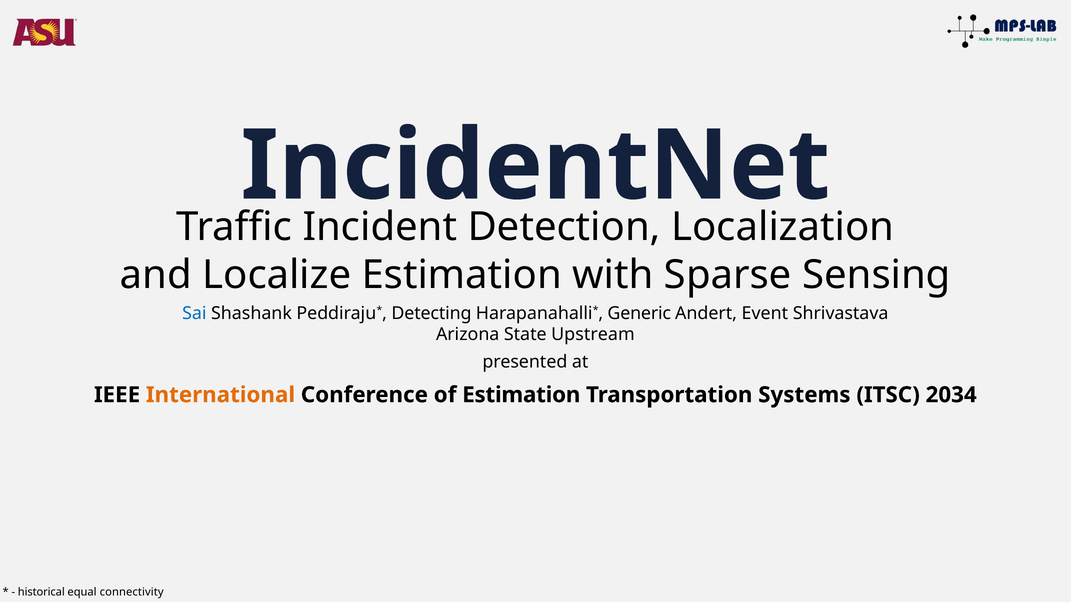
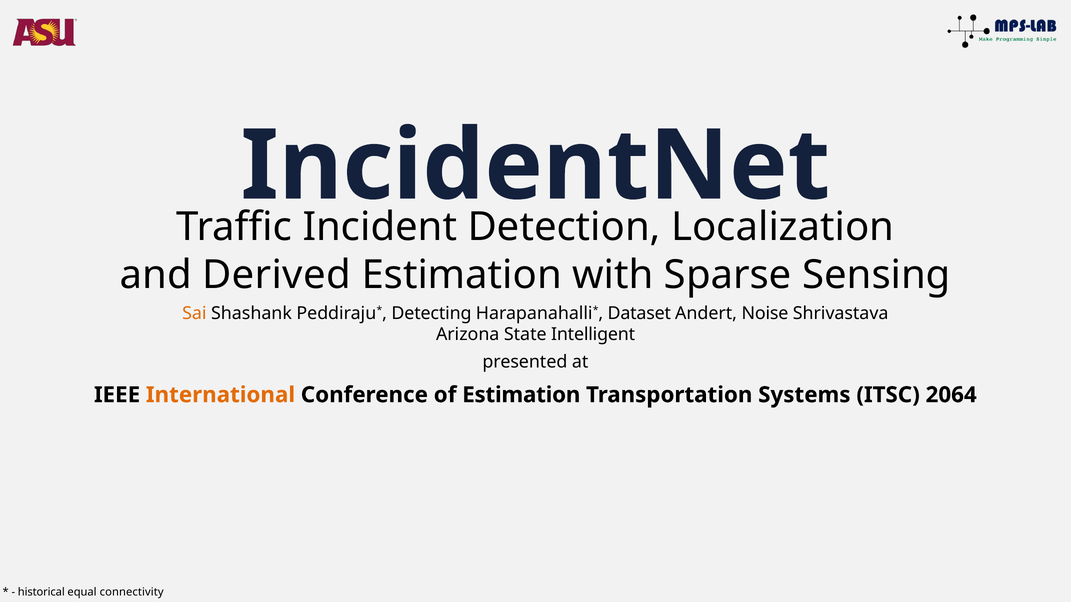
Localize: Localize -> Derived (277, 275)
Sai colour: blue -> orange (194, 313)
Generic: Generic -> Dataset (639, 313)
Event: Event -> Noise (765, 313)
Upstream: Upstream -> Intelligent (593, 335)
2034: 2034 -> 2064 (951, 395)
